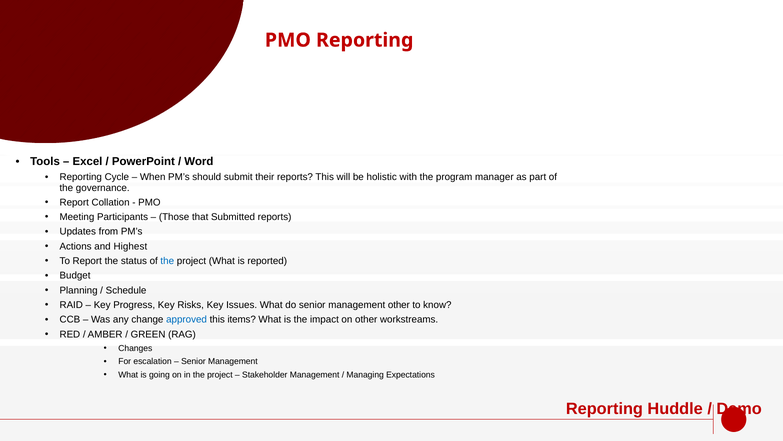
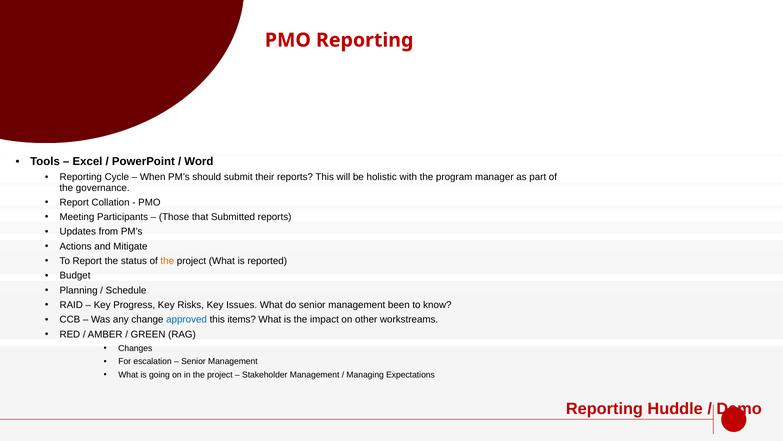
Highest: Highest -> Mitigate (130, 246)
the colour: blue -> orange (167, 261)
management other: other -> been (399, 305)
